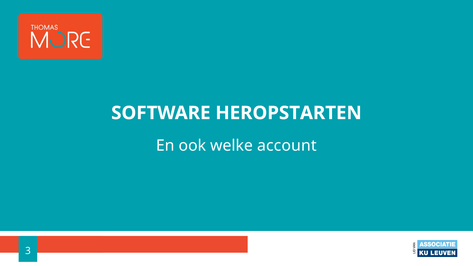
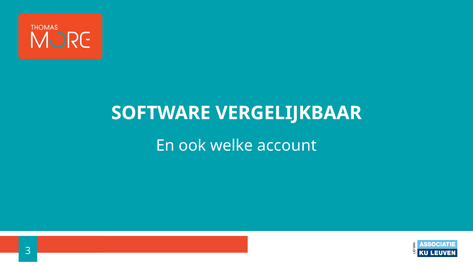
HEROPSTARTEN: HEROPSTARTEN -> VERGELIJKBAAR (289, 113)
